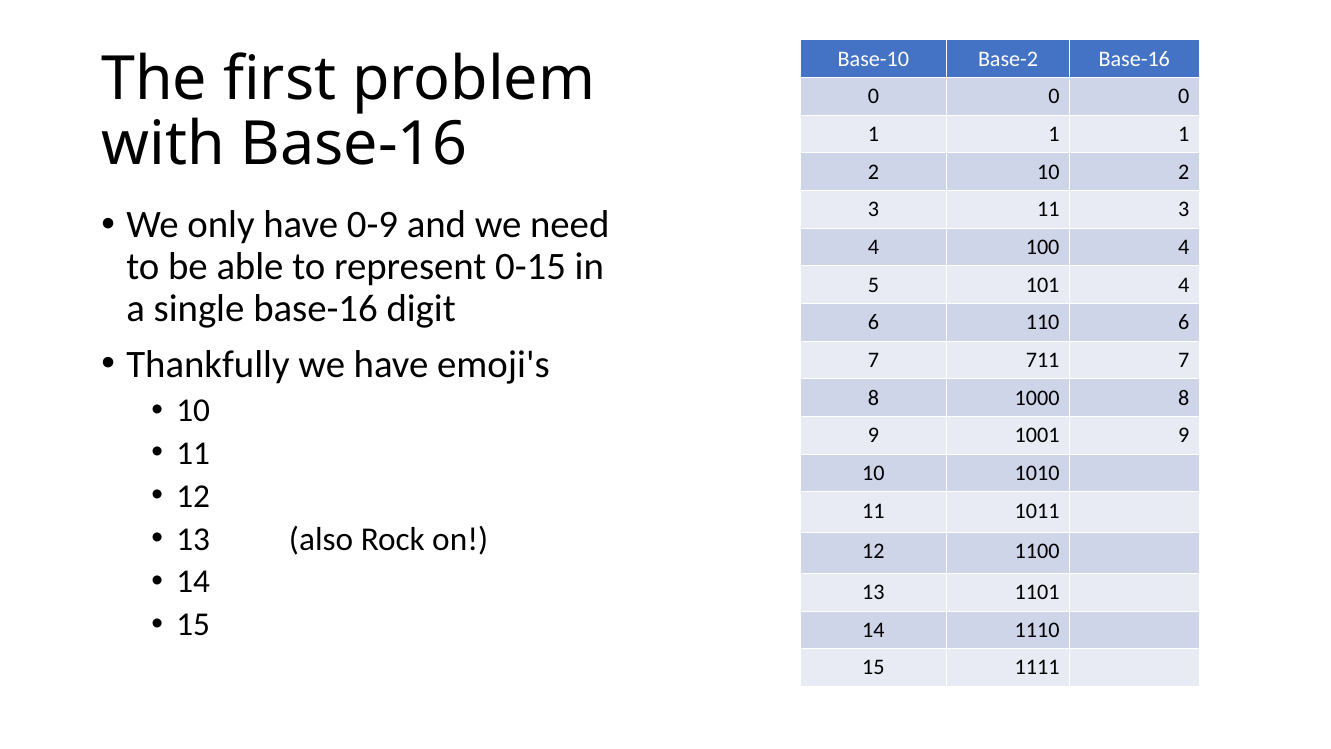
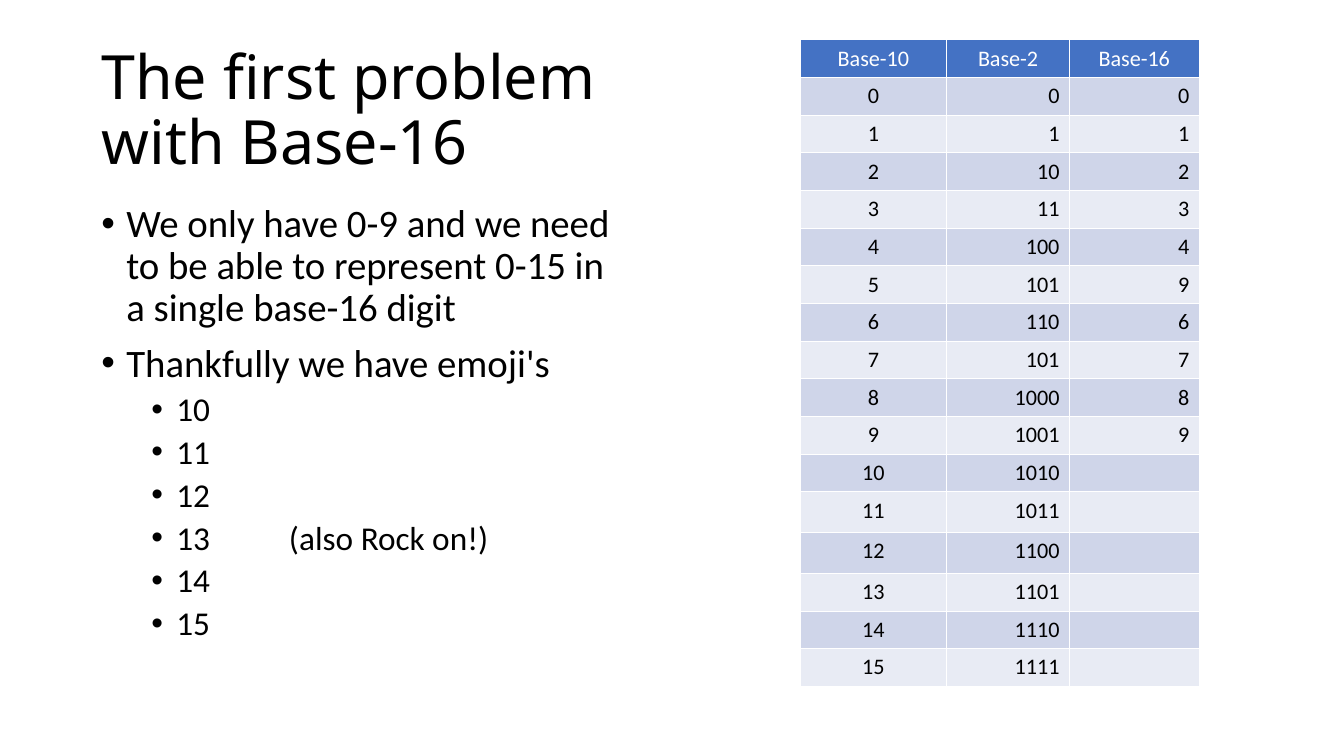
101 4: 4 -> 9 (1184, 285)
7 711: 711 -> 101 (1043, 360)
